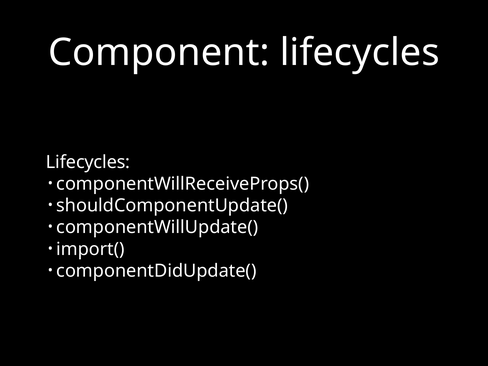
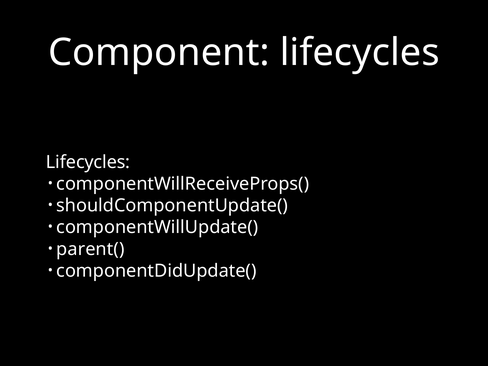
import(: import( -> parent( (90, 249)
